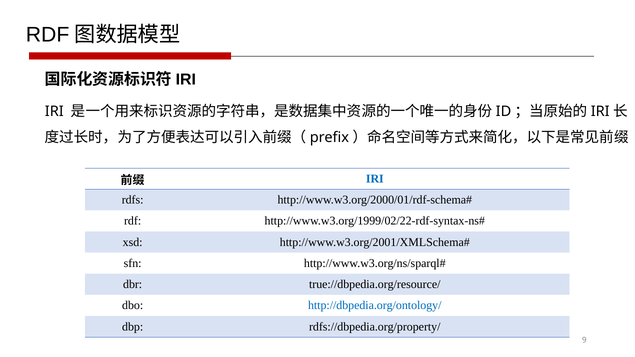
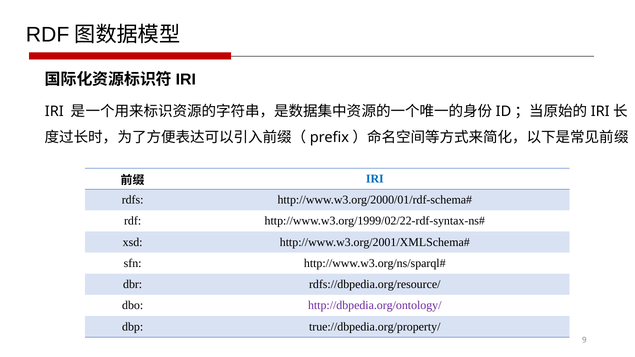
true://dbpedia.org/resource/: true://dbpedia.org/resource/ -> rdfs://dbpedia.org/resource/ (375, 284)
http://dbpedia.org/ontology/ colour: blue -> purple (375, 306)
rdfs://dbpedia.org/property/: rdfs://dbpedia.org/property/ -> true://dbpedia.org/property/ (375, 327)
